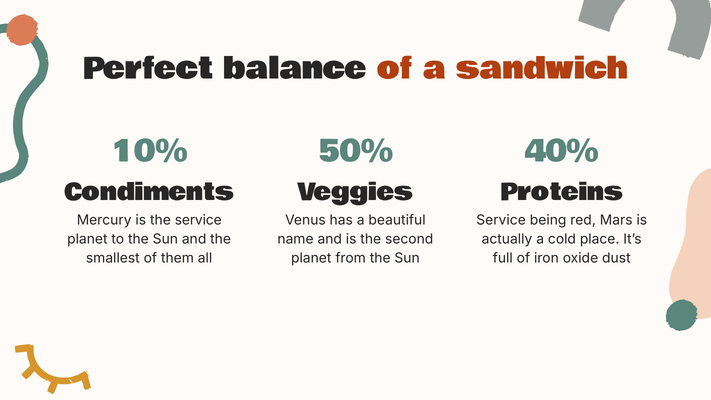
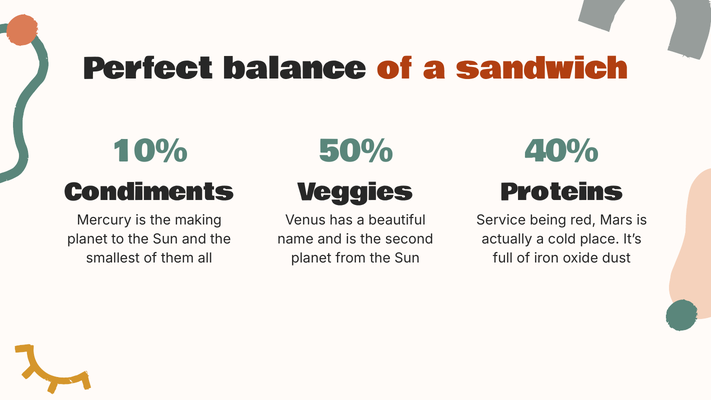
the service: service -> making (198, 220)
